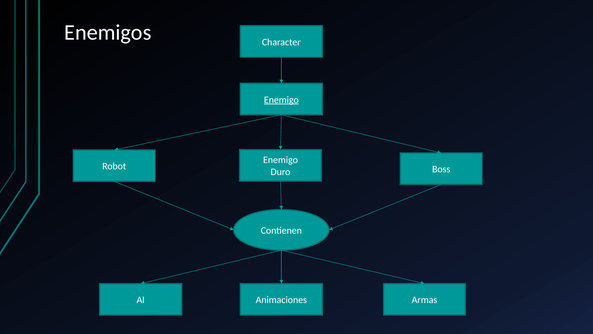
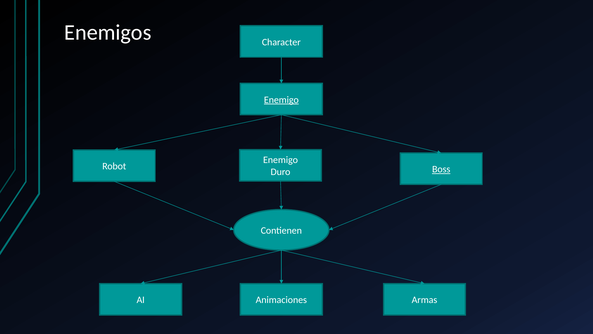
Boss underline: none -> present (441, 169)
